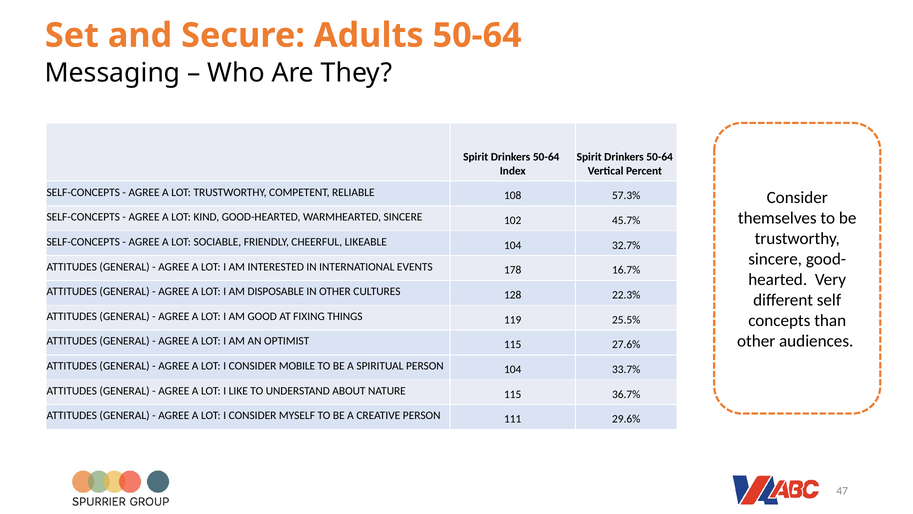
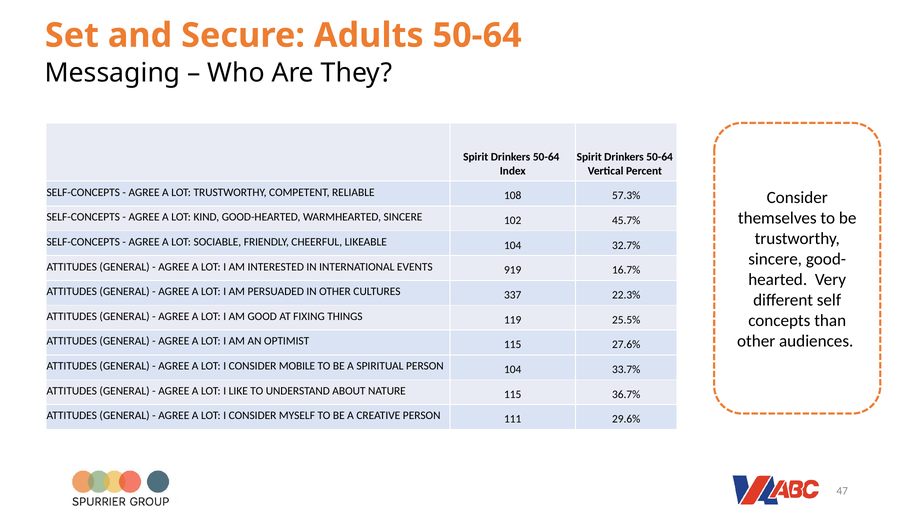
178: 178 -> 919 (513, 270)
DISPOSABLE: DISPOSABLE -> PERSUADED (276, 291)
128: 128 -> 337 (513, 295)
